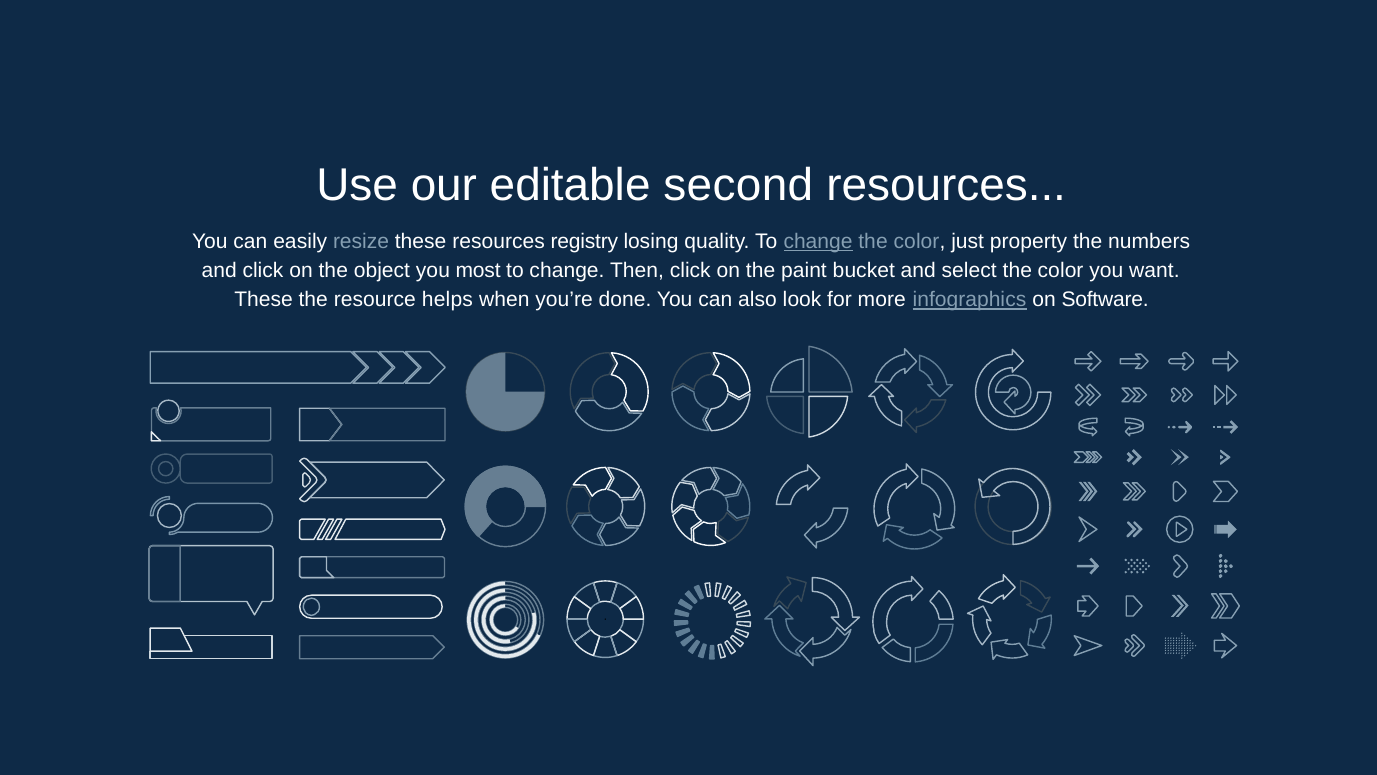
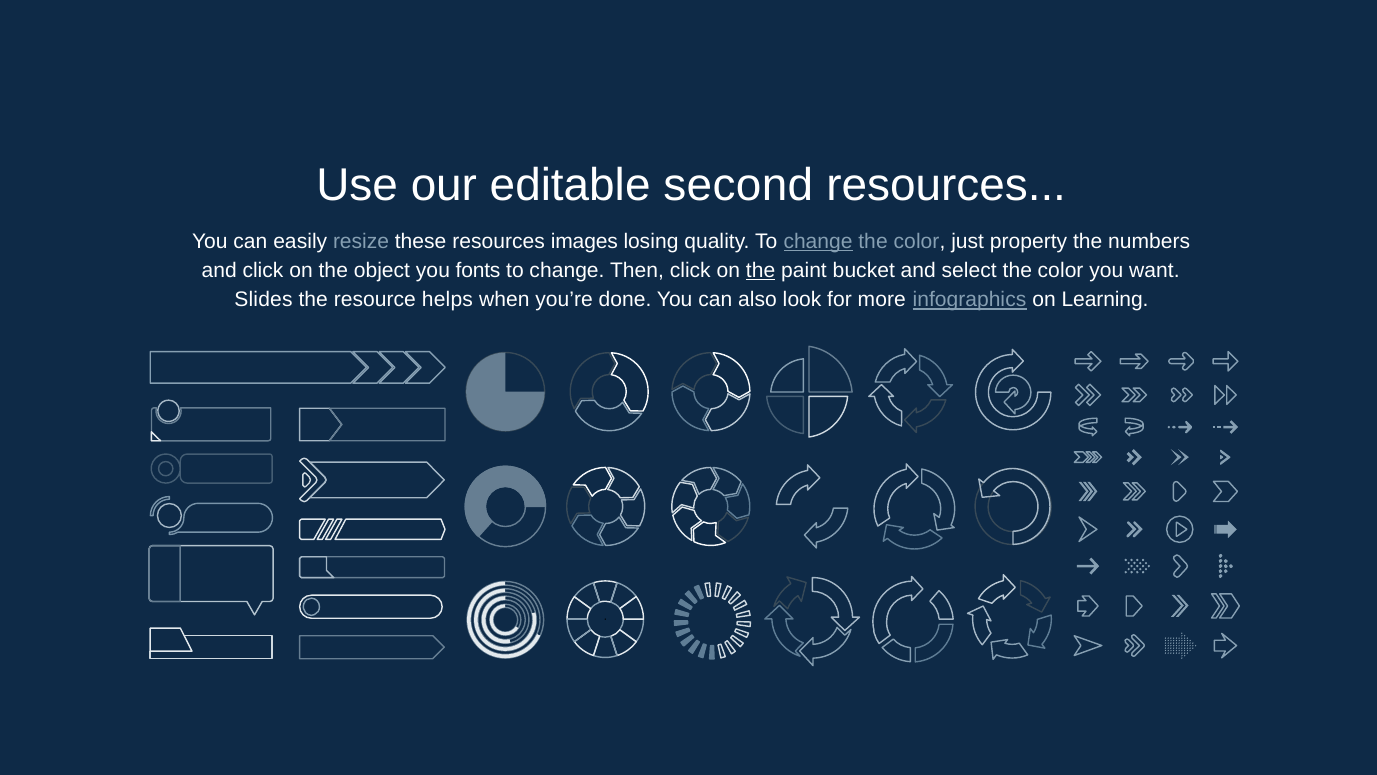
registry: registry -> images (584, 242)
most: most -> fonts (478, 271)
the underline: none -> present (761, 271)
These: These -> Slides (263, 300)
Software: Software -> Learning (1105, 300)
